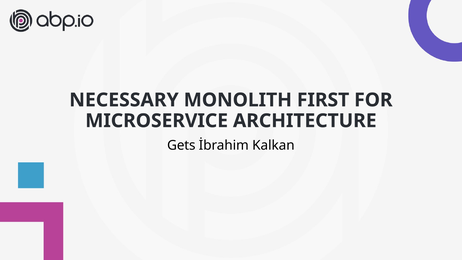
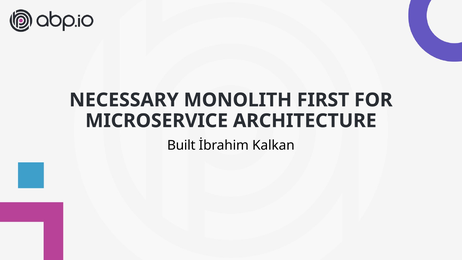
Gets: Gets -> Built (181, 145)
